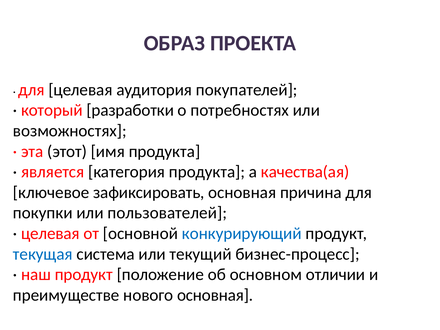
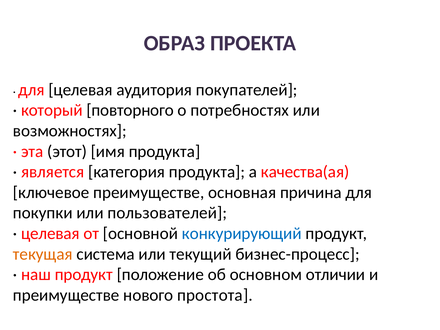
разработки: разработки -> повторного (130, 110)
ключевое зафиксировать: зафиксировать -> преимуществе (149, 192)
текущая colour: blue -> orange (43, 254)
нового основная: основная -> простота (215, 295)
